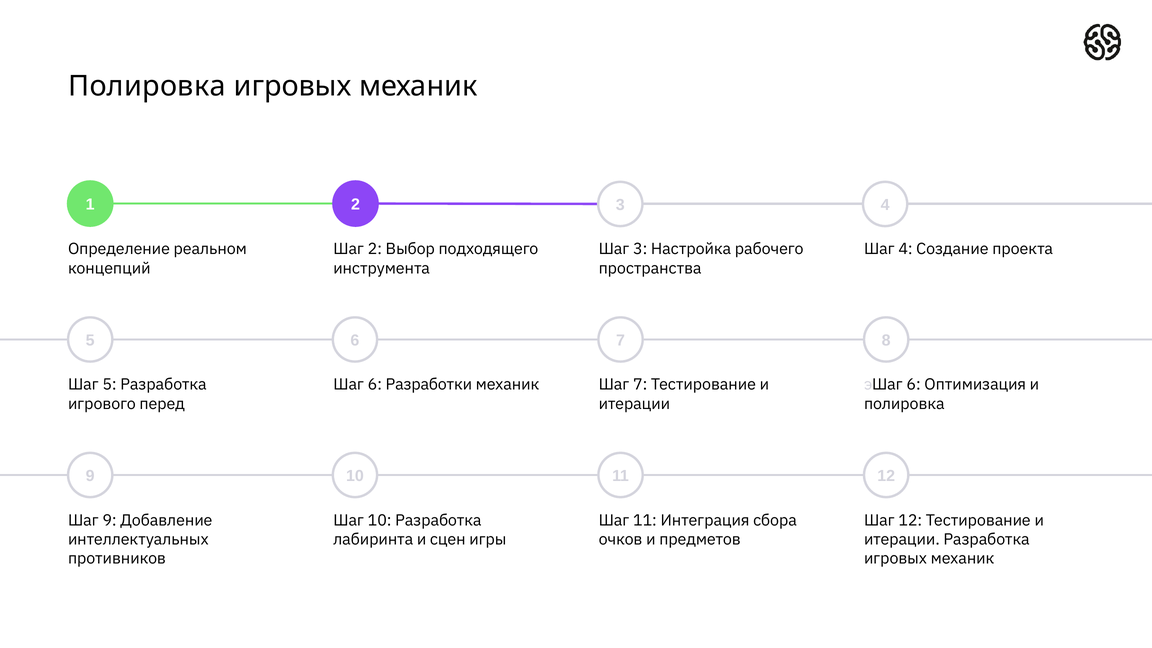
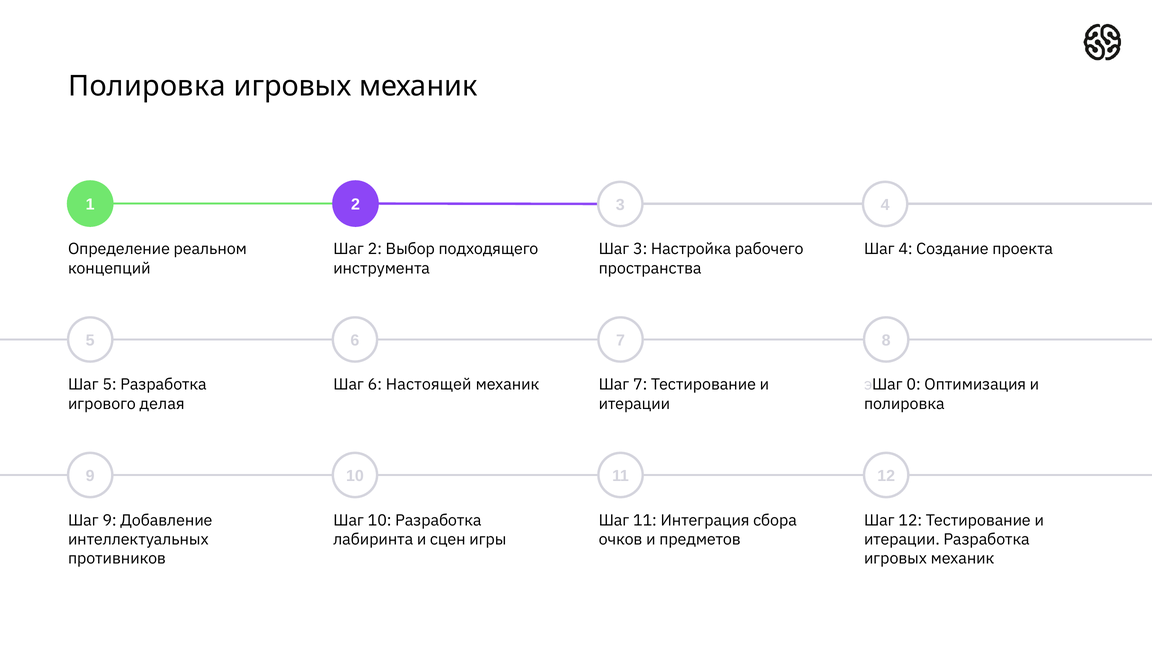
Разработки: Разработки -> Настоящей (429, 385)
эШаг 6: 6 -> 0 (914, 385)
перед: перед -> делая (162, 404)
